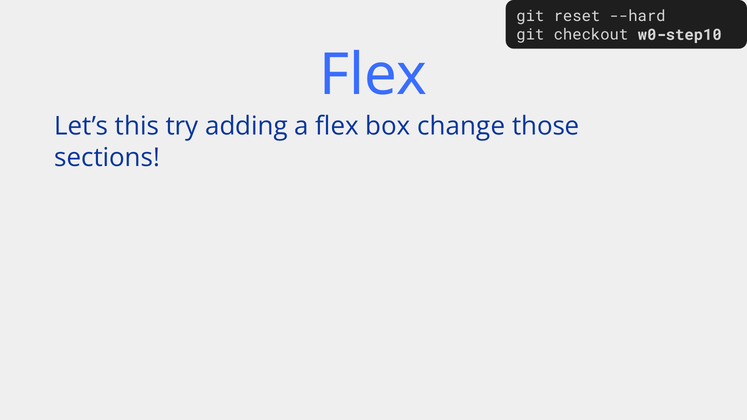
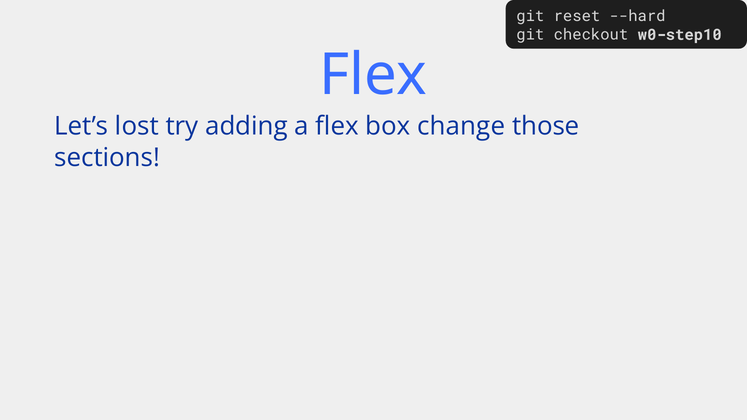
this: this -> lost (137, 126)
